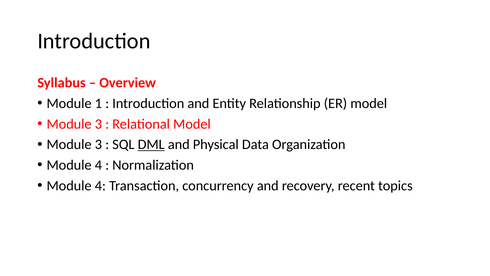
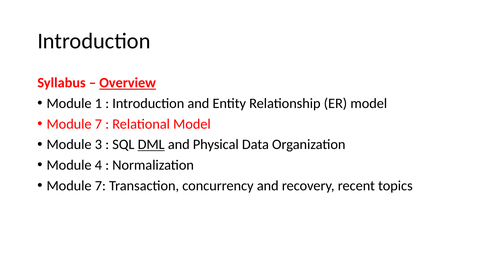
Overview underline: none -> present (128, 83)
3: 3 -> 7 (98, 124)
4: 4 -> 7 (100, 185)
